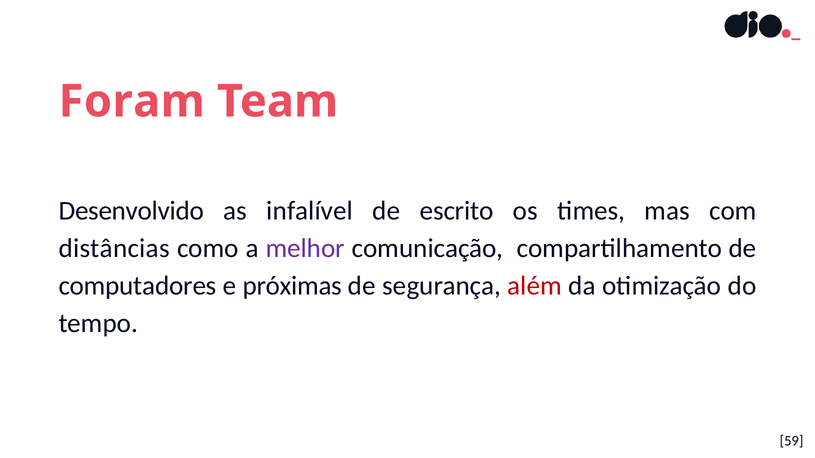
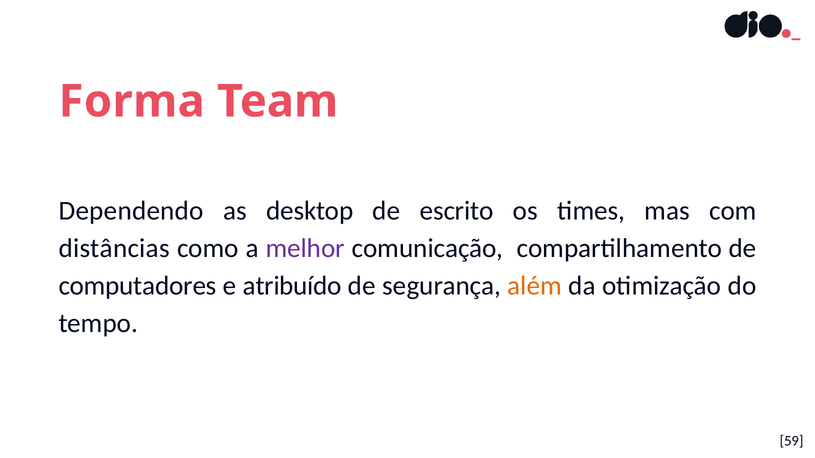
Foram: Foram -> Forma (132, 102)
Desenvolvido: Desenvolvido -> Dependendo (131, 211)
infalível: infalível -> desktop (310, 211)
próximas: próximas -> atribuído (292, 286)
além colour: red -> orange (535, 286)
